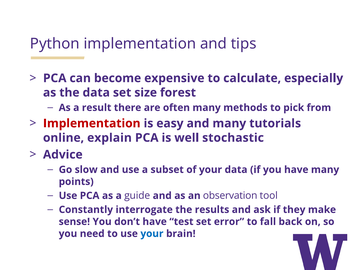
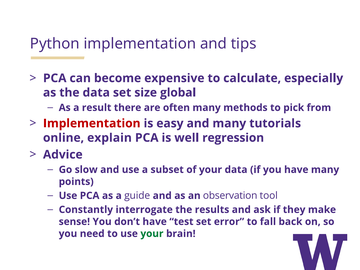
forest: forest -> global (178, 93)
stochastic: stochastic -> regression (233, 138)
your colour: blue -> green (152, 234)
